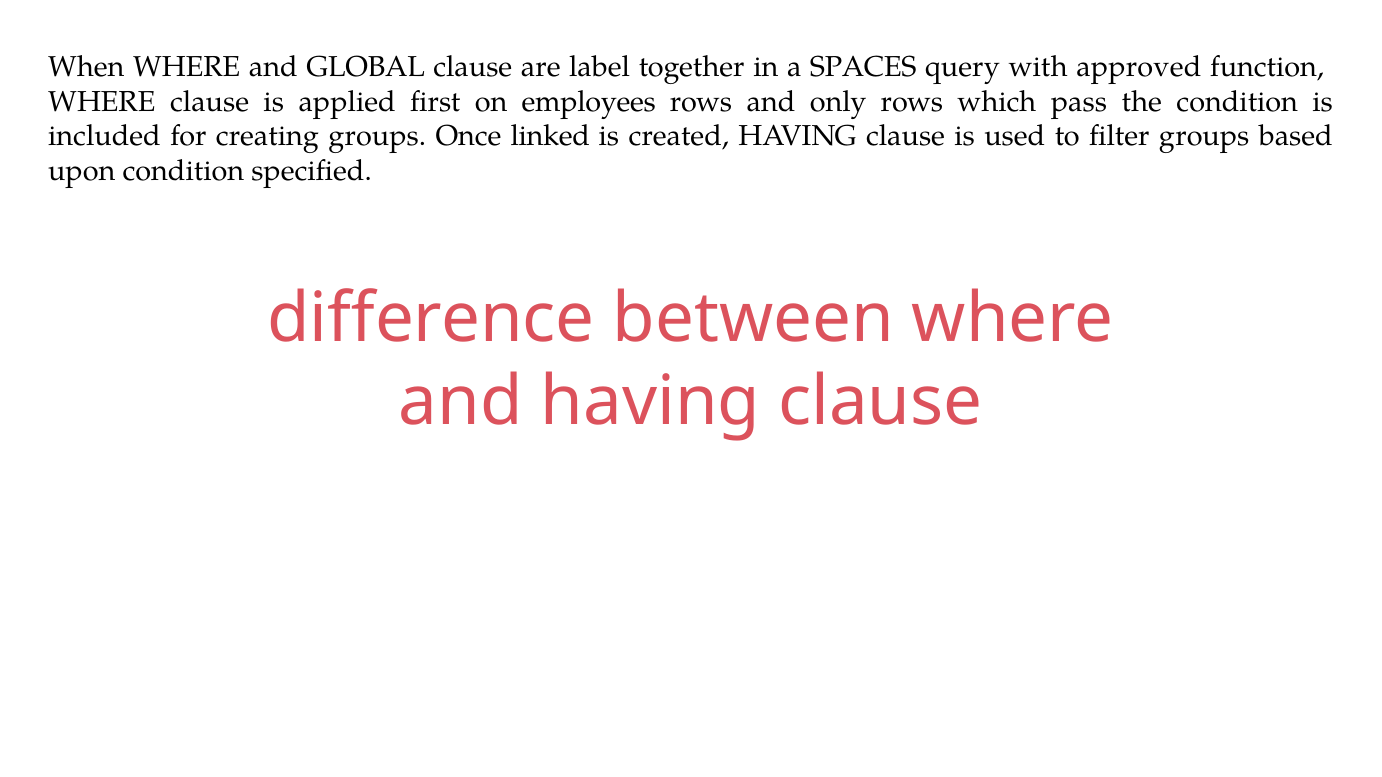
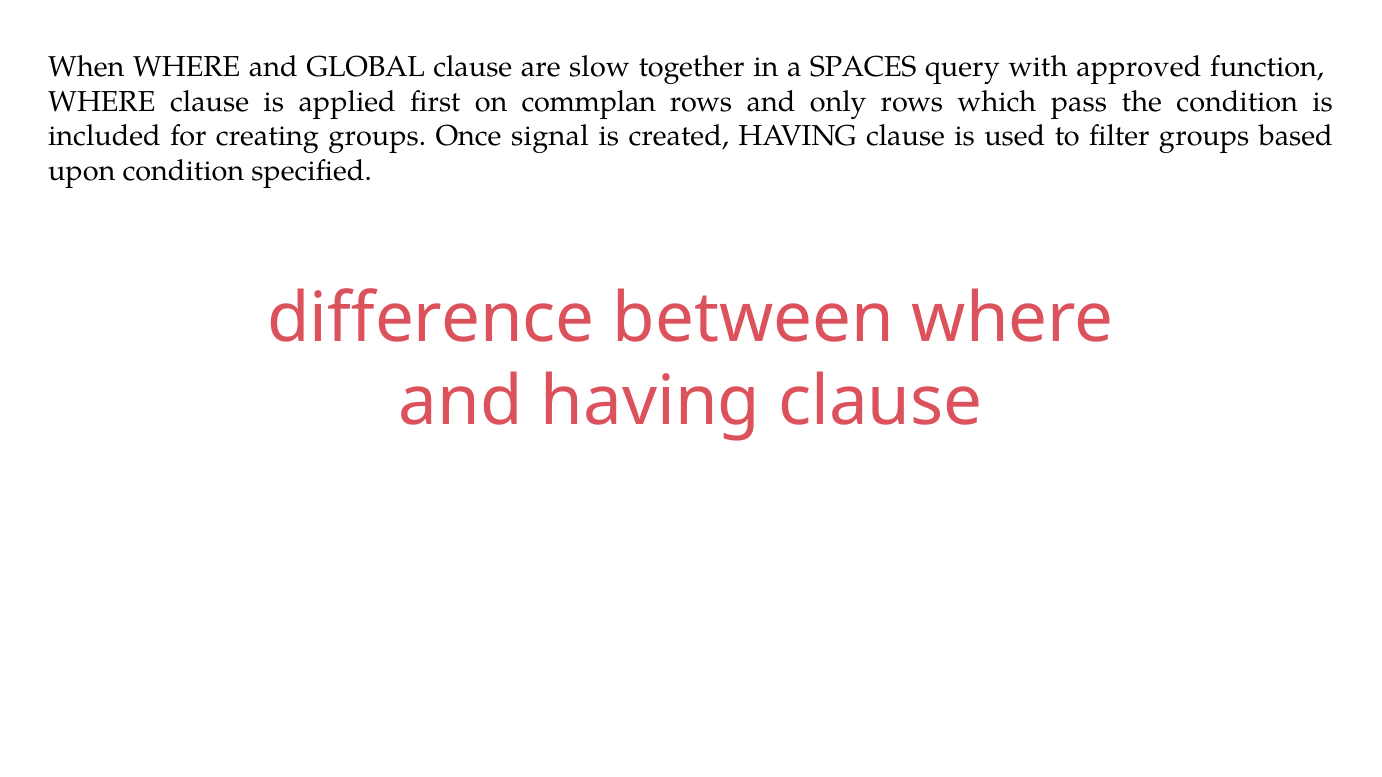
label: label -> slow (599, 67)
employees: employees -> commplan (589, 102)
linked: linked -> signal (550, 136)
